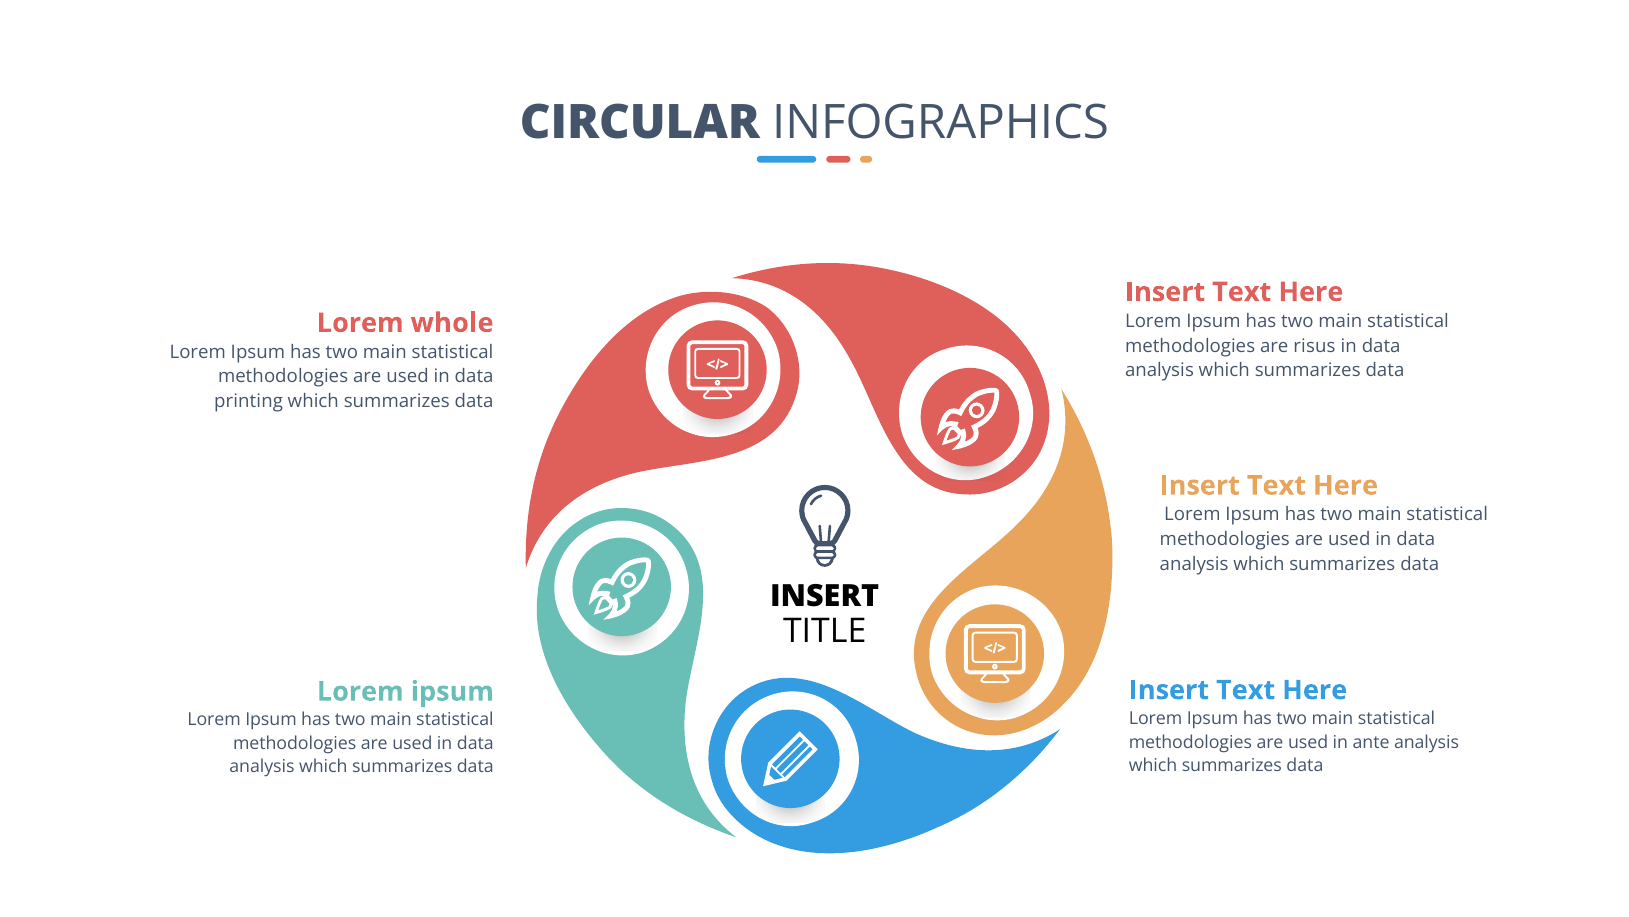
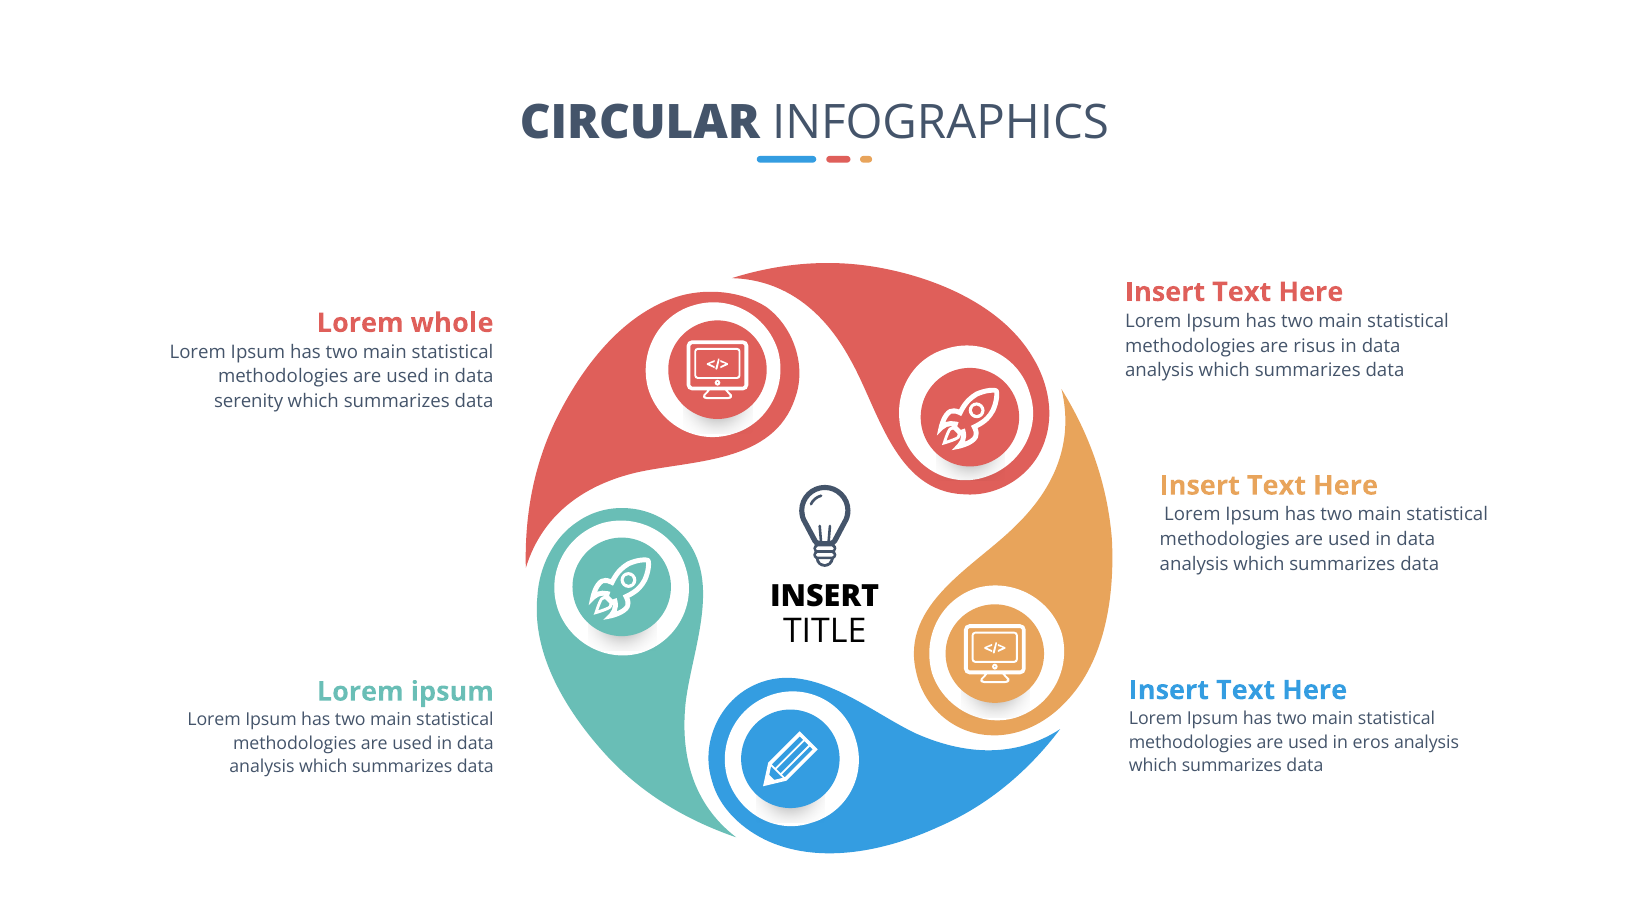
printing: printing -> serenity (249, 401)
ante: ante -> eros (1371, 742)
